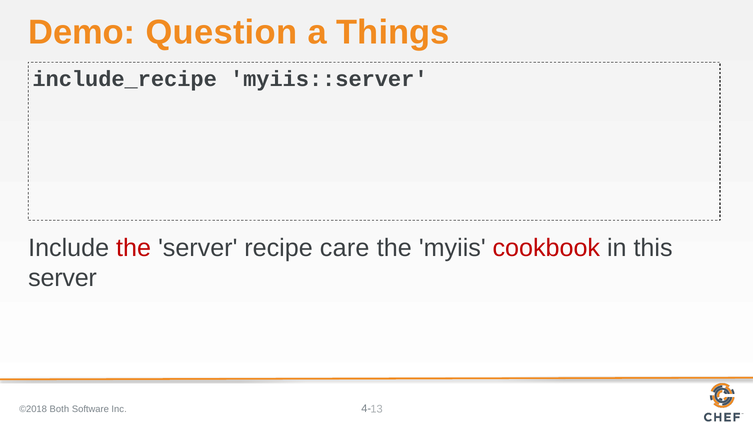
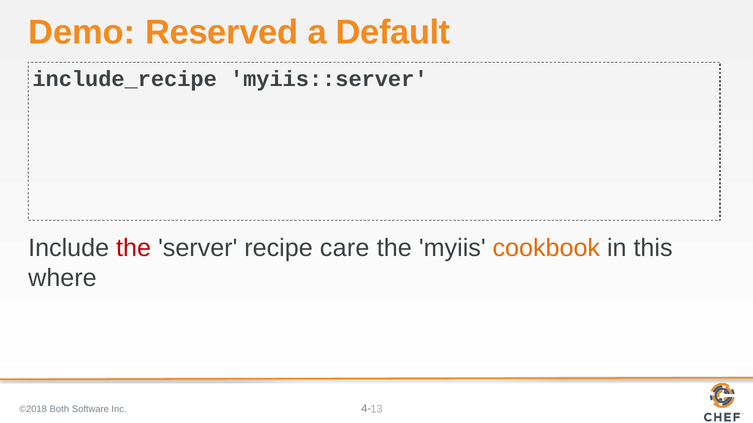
Question: Question -> Reserved (222, 33)
Things: Things -> Default (393, 33)
cookbook colour: red -> orange (546, 248)
server: server -> where (62, 279)
